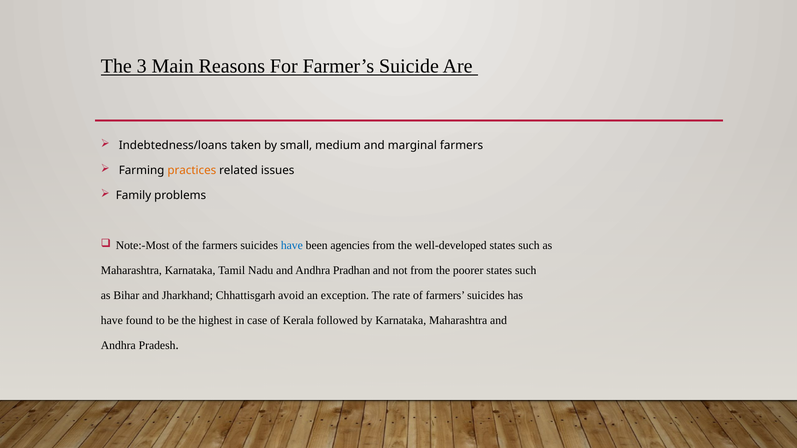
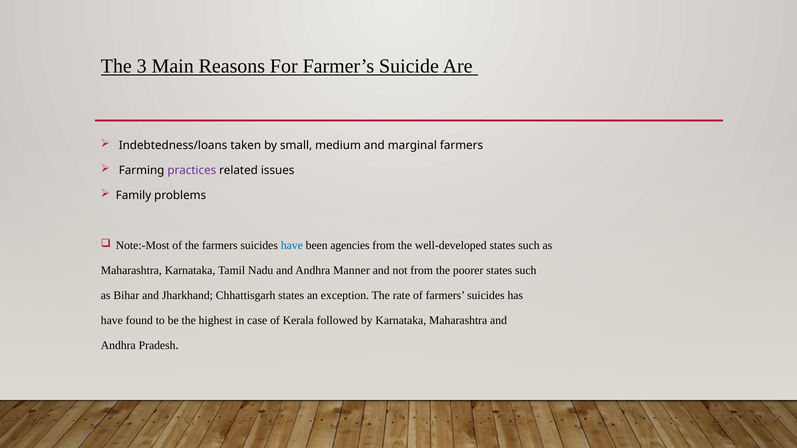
practices colour: orange -> purple (192, 170)
Pradhan: Pradhan -> Manner (351, 271)
Chhattisgarh avoid: avoid -> states (291, 296)
